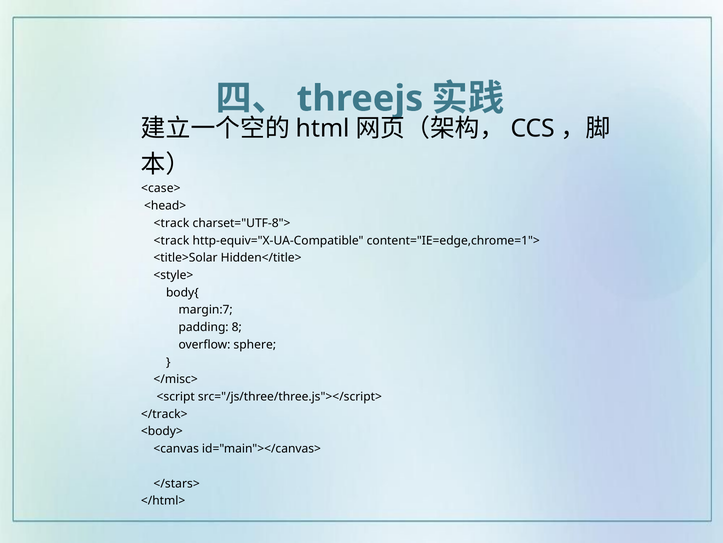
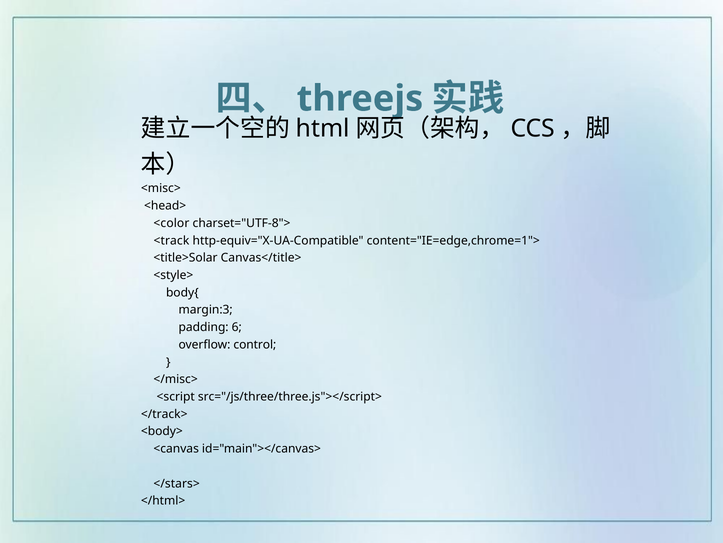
<case>: <case> -> <misc> (161, 188)
<track: <track -> <color (171, 223)
Hidden</title>: Hidden</title> -> Canvas</title> (261, 258)
margin:7: margin:7 -> margin:3 (206, 310)
8: 8 -> 6 (237, 327)
sphere: sphere -> control (255, 344)
